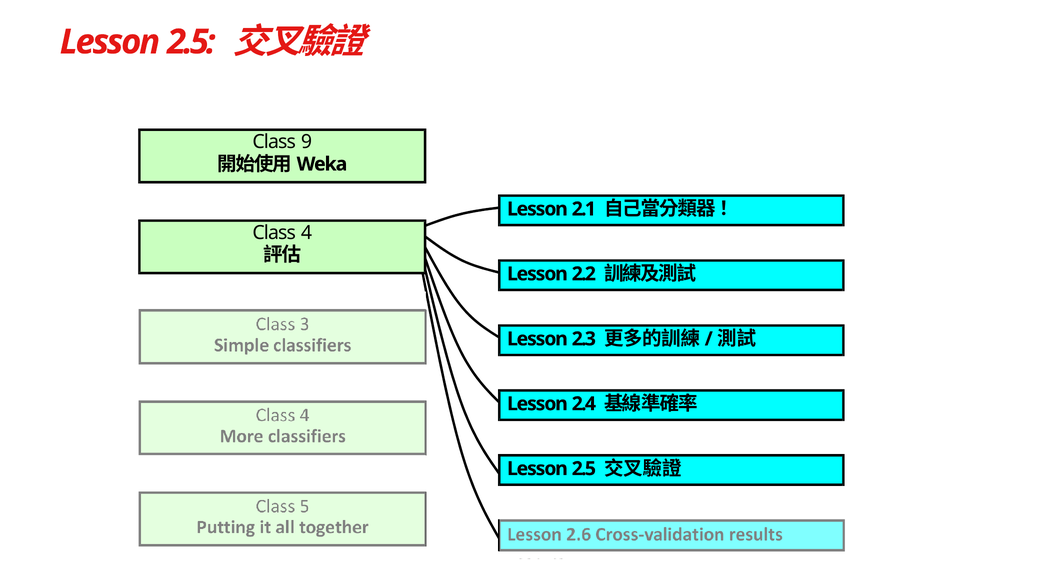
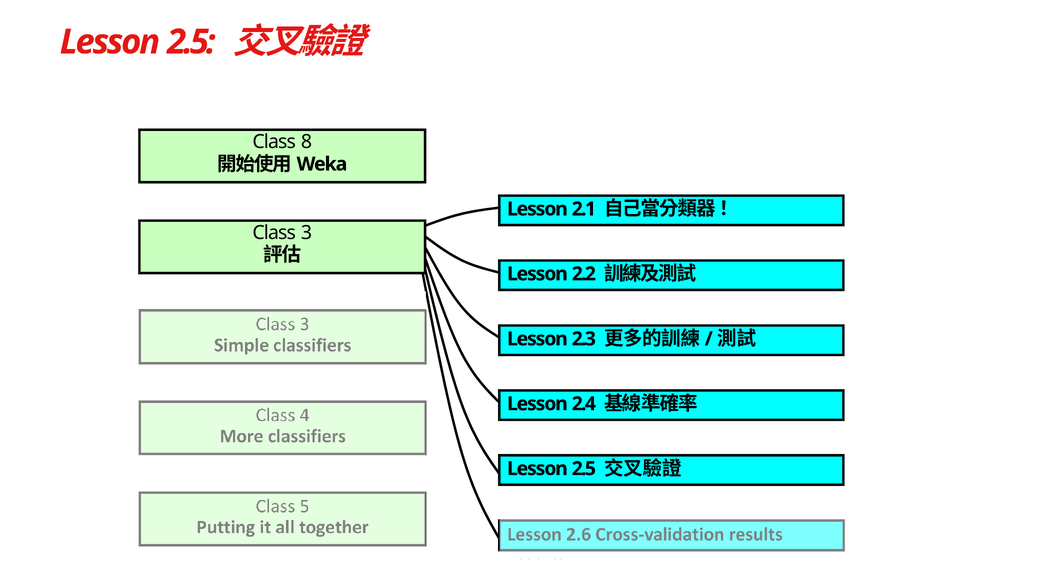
9: 9 -> 8 (307, 142)
4: 4 -> 3 (307, 233)
